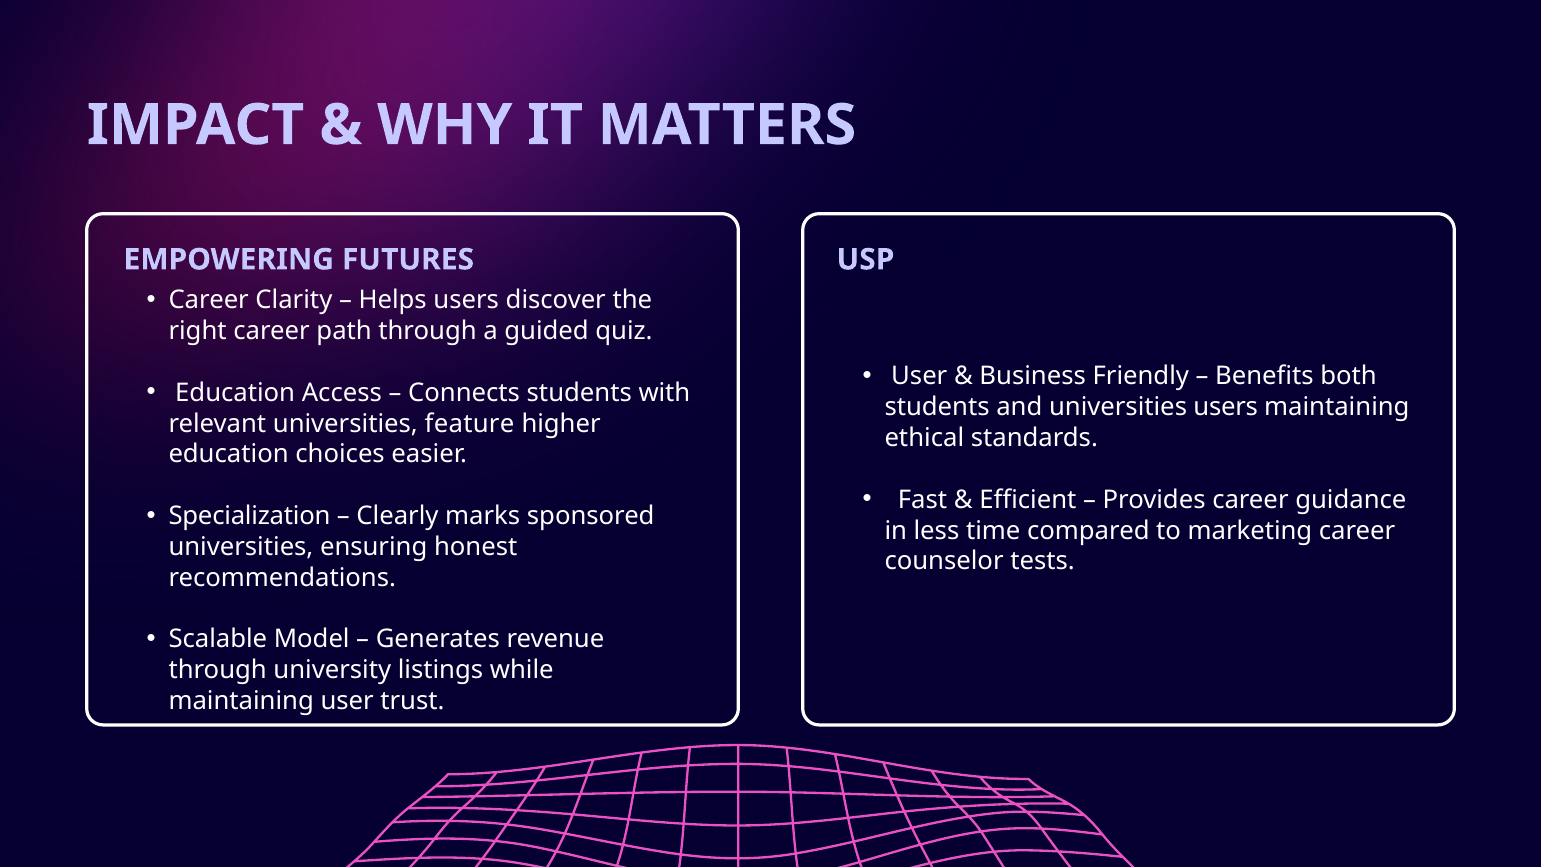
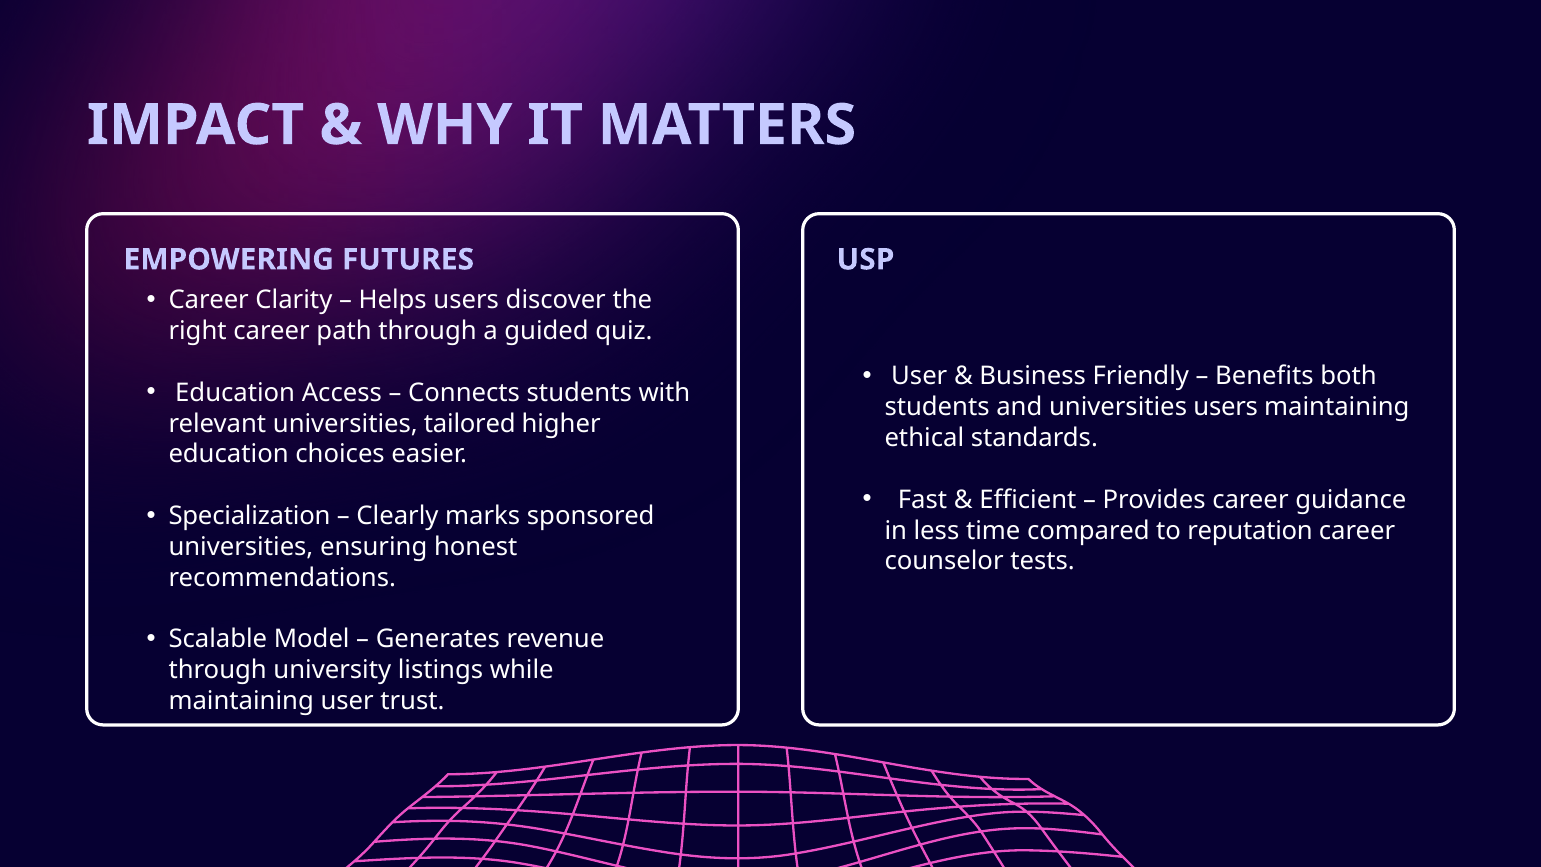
feature: feature -> tailored (470, 424)
marketing: marketing -> reputation (1250, 531)
